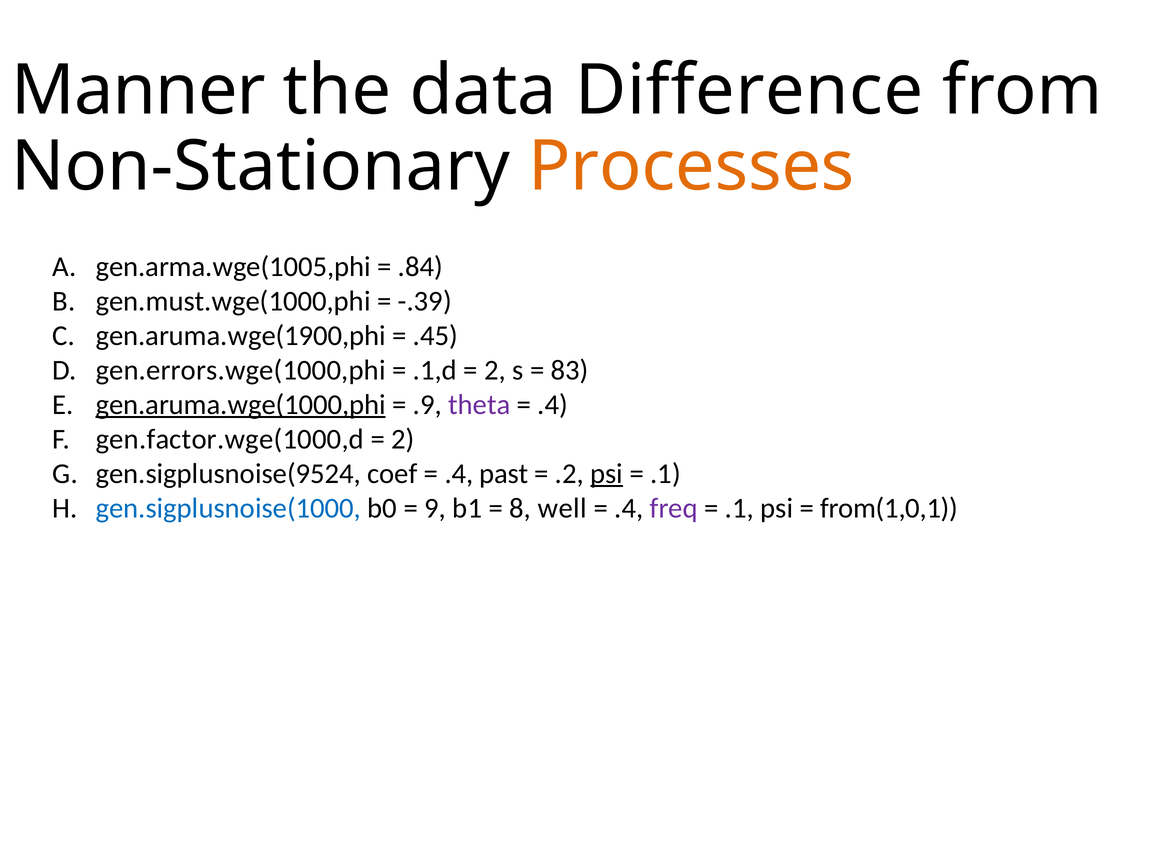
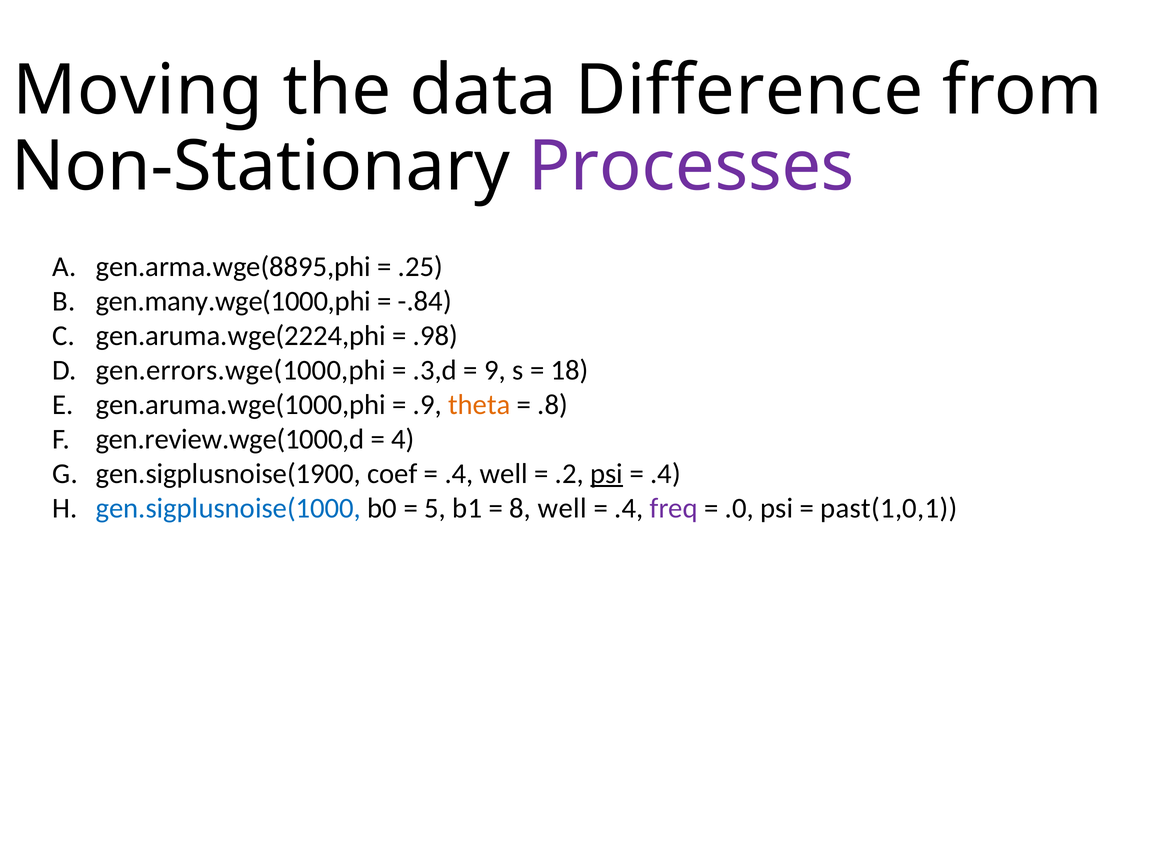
Manner: Manner -> Moving (138, 91)
Processes colour: orange -> purple (691, 167)
gen.arma.wge(1005,phi: gen.arma.wge(1005,phi -> gen.arma.wge(8895,phi (233, 267)
.84: .84 -> .25 (420, 267)
gen.must.wge(1000,phi: gen.must.wge(1000,phi -> gen.many.wge(1000,phi (233, 301)
-.39: -.39 -> -.84 (425, 301)
gen.aruma.wge(1900,phi: gen.aruma.wge(1900,phi -> gen.aruma.wge(2224,phi (241, 336)
.45: .45 -> .98 (435, 336)
.1,d: .1,d -> .3,d (435, 370)
2: 2 -> 9 (495, 370)
83: 83 -> 18 (570, 370)
gen.aruma.wge(1000,phi underline: present -> none (241, 405)
theta colour: purple -> orange (479, 405)
.4: .4 -> .8 (553, 405)
gen.factor.wge(1000,d: gen.factor.wge(1000,d -> gen.review.wge(1000,d (230, 439)
2: 2 -> 4 (403, 439)
gen.sigplusnoise(9524: gen.sigplusnoise(9524 -> gen.sigplusnoise(1900 (228, 473)
.4 past: past -> well (504, 473)
.1: .1 -> .4 (665, 473)
9: 9 -> 5 (435, 508)
.1: .1 -> .0 (739, 508)
from(1,0,1: from(1,0,1 -> past(1,0,1 (889, 508)
